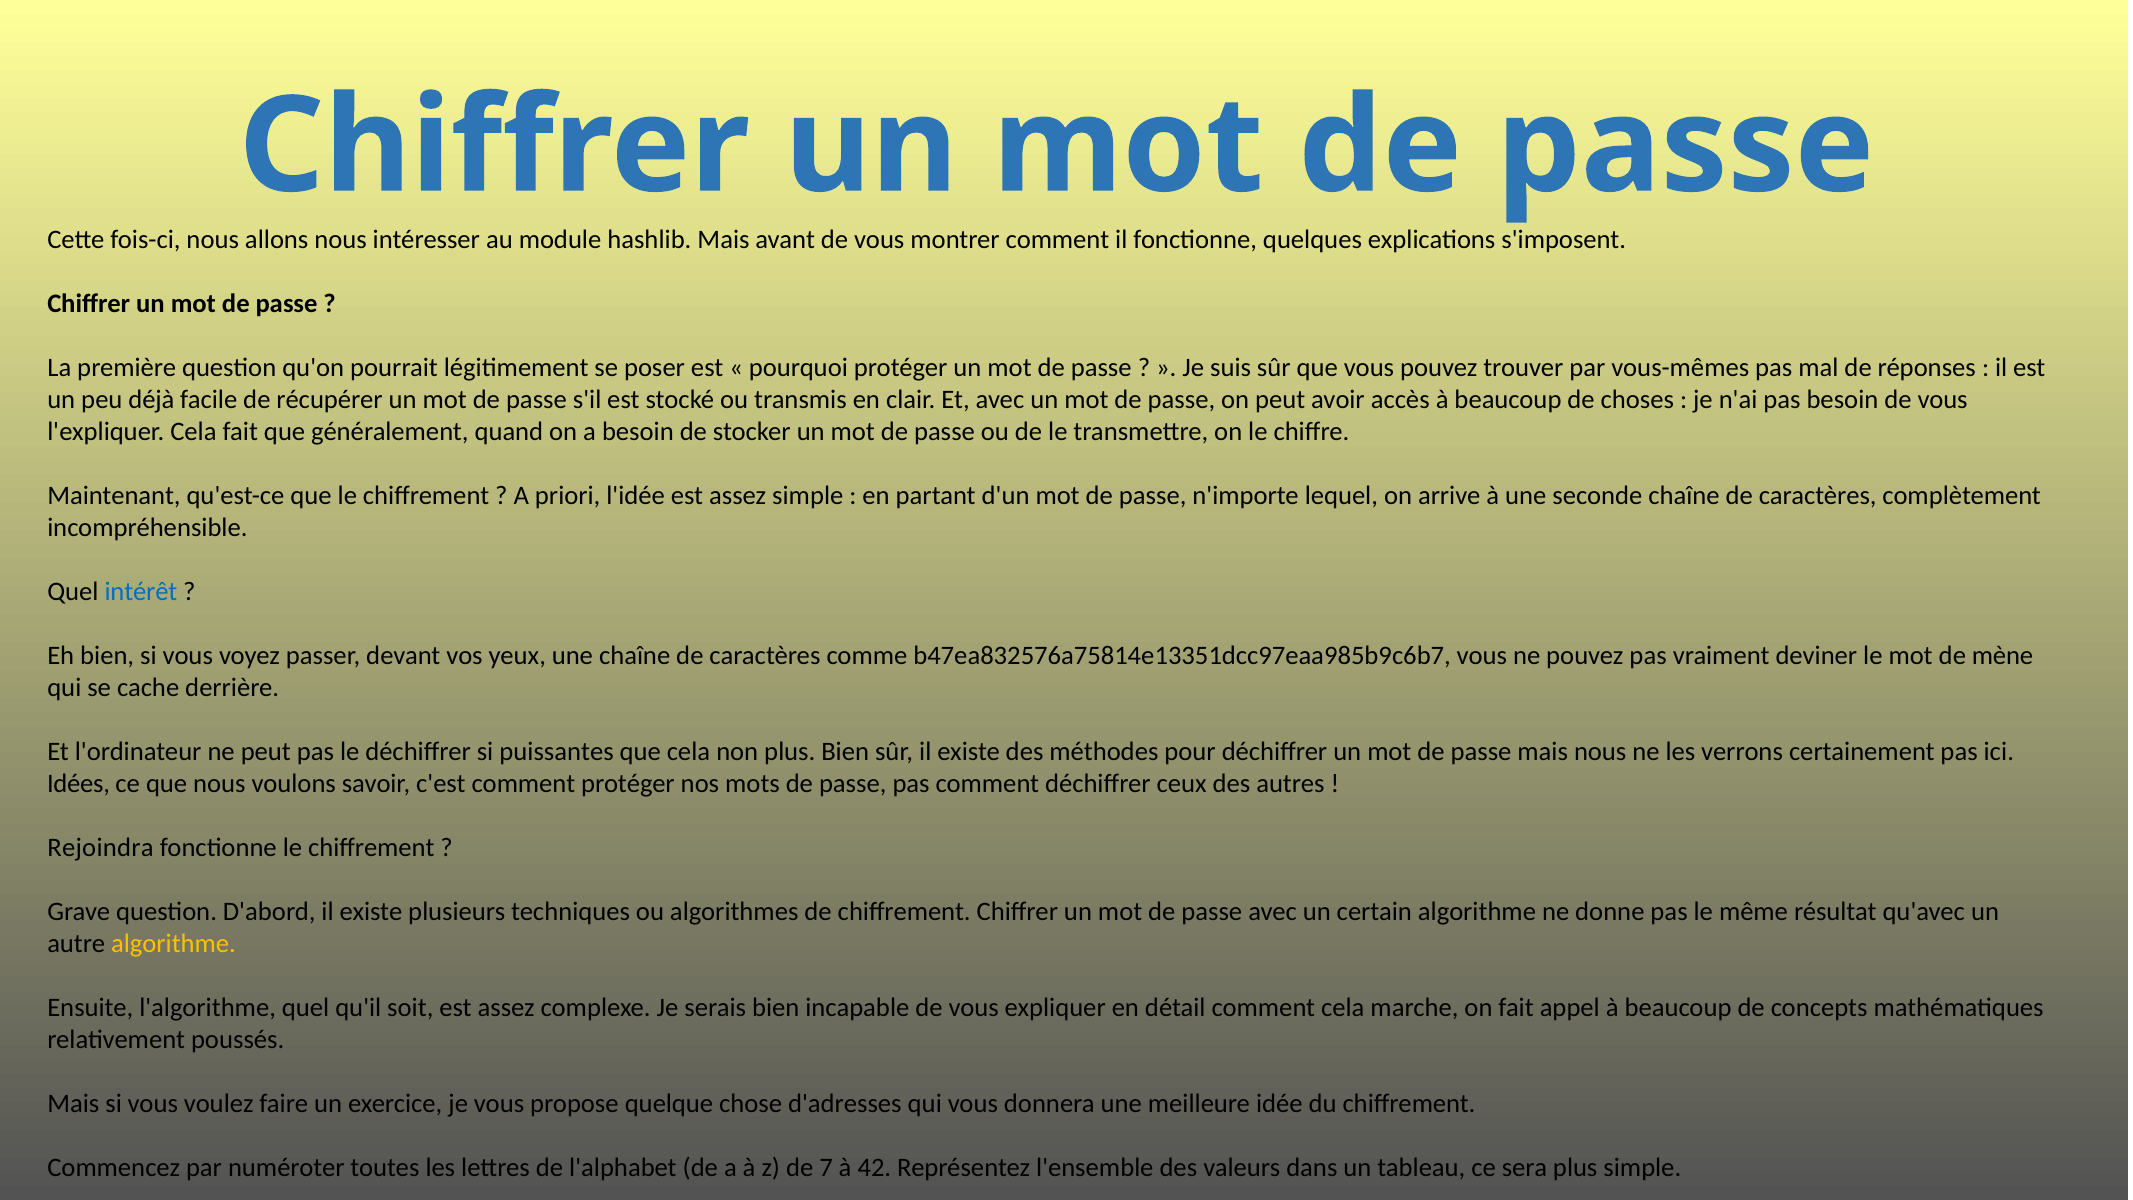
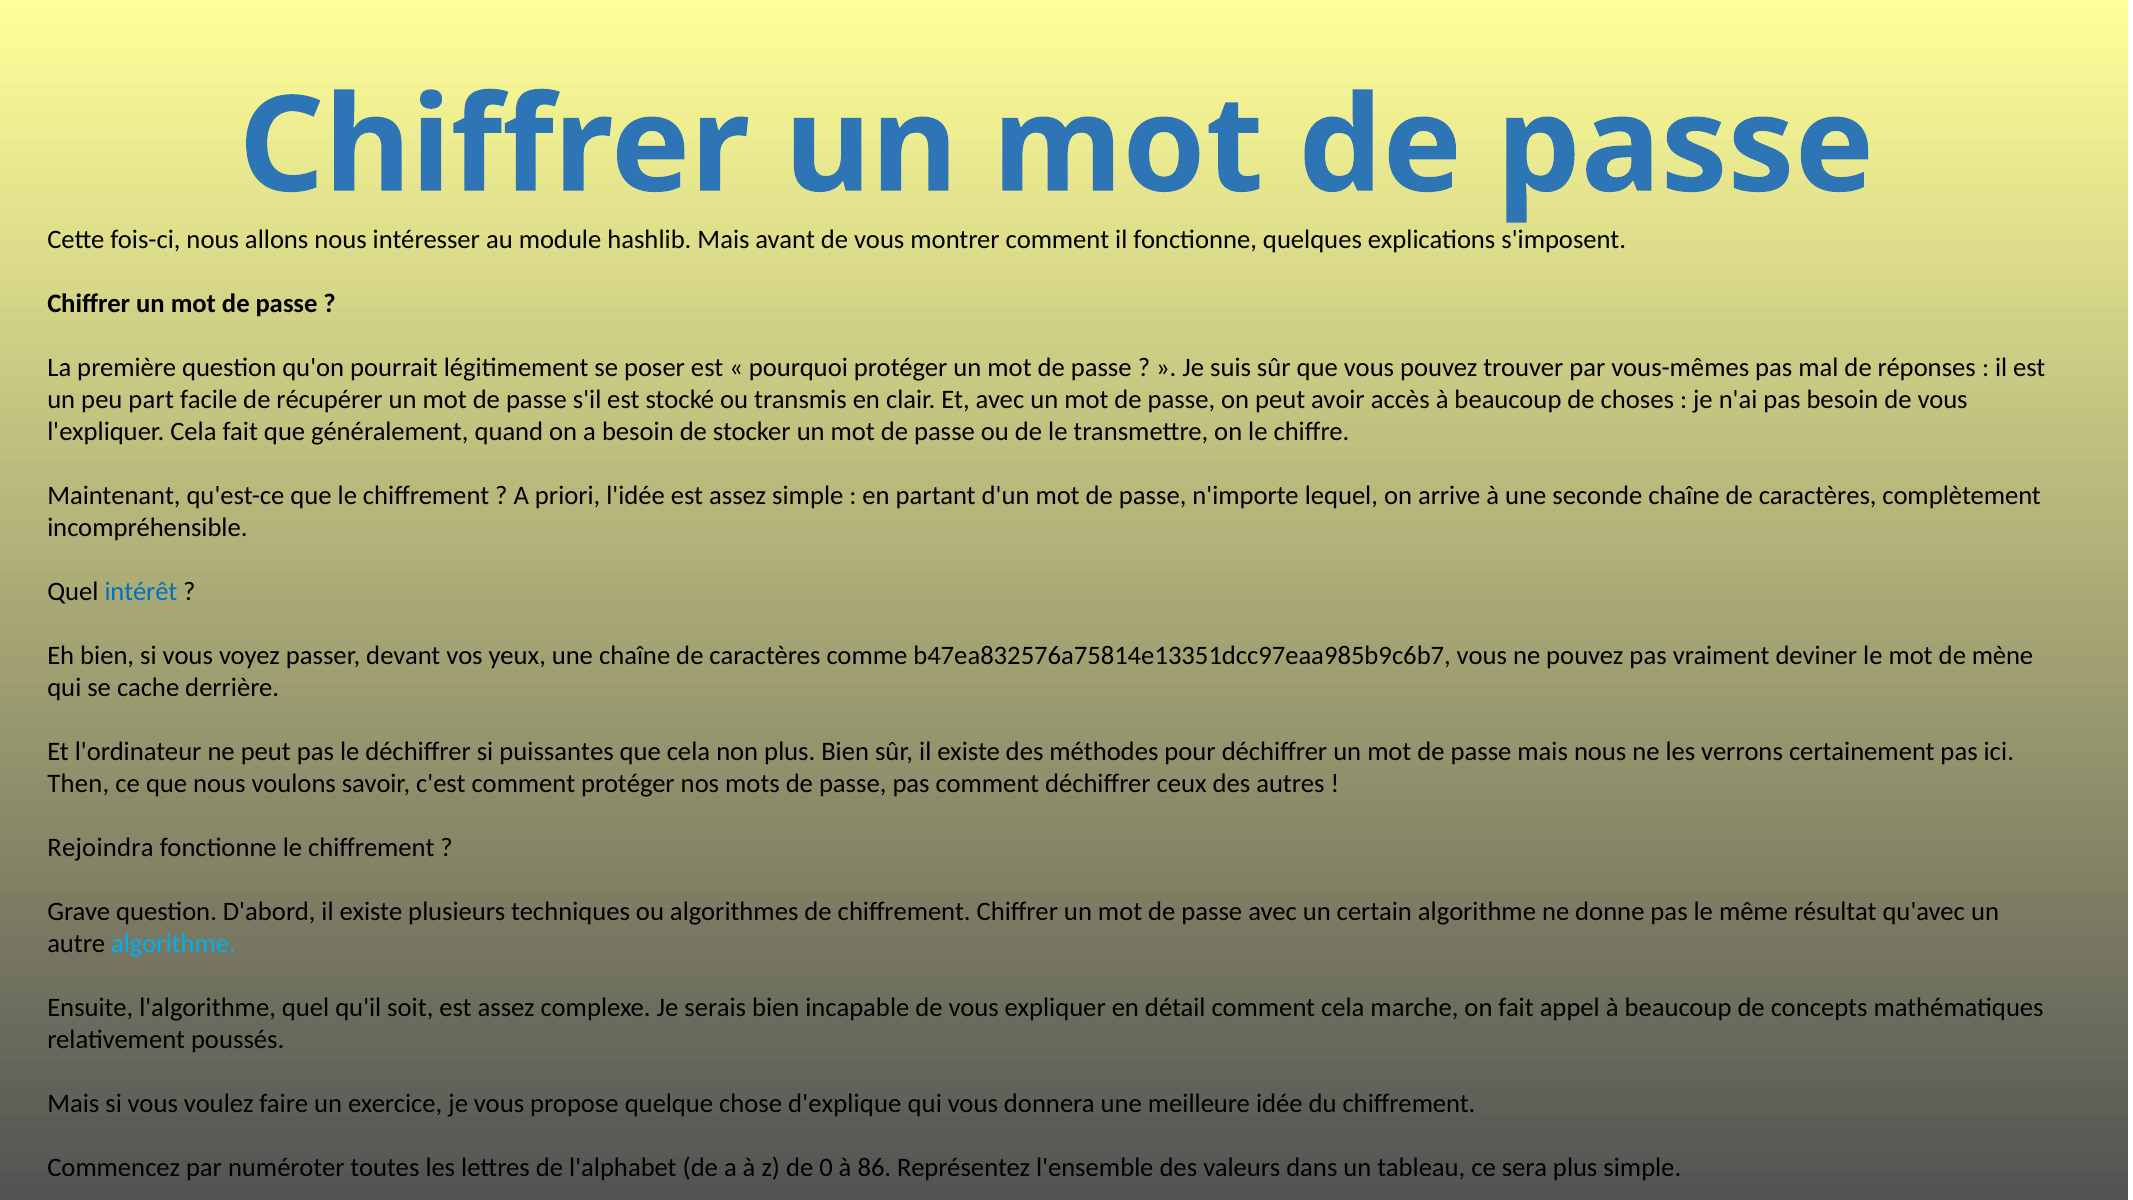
déjà: déjà -> part (151, 400)
Idées: Idées -> Then (78, 784)
algorithme colour: yellow -> light blue (173, 944)
d'adresses: d'adresses -> d'explique (845, 1104)
7: 7 -> 0 (826, 1168)
42: 42 -> 86 (874, 1168)
